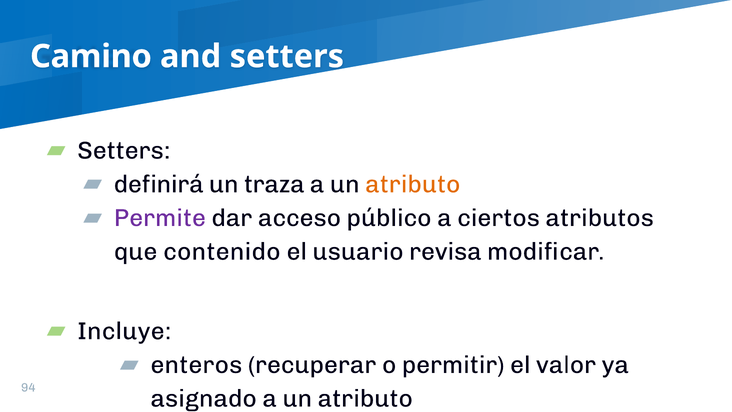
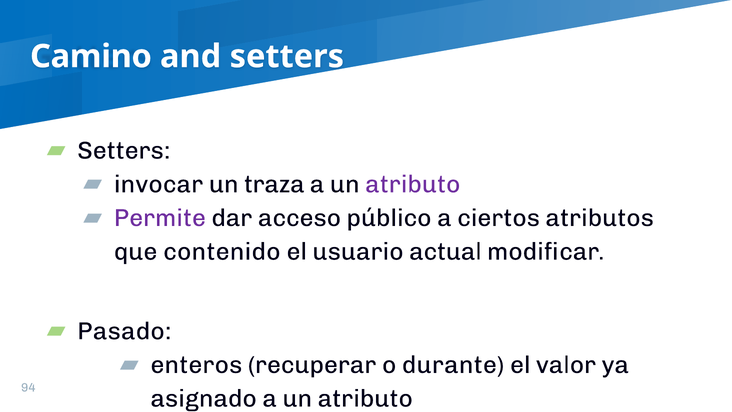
definirá: definirá -> invocar (159, 184)
atributo colour: orange -> purple (413, 184)
revisa: revisa -> actual (445, 251)
Incluye: Incluye -> Pasado (124, 331)
permitir: permitir -> durante (453, 365)
